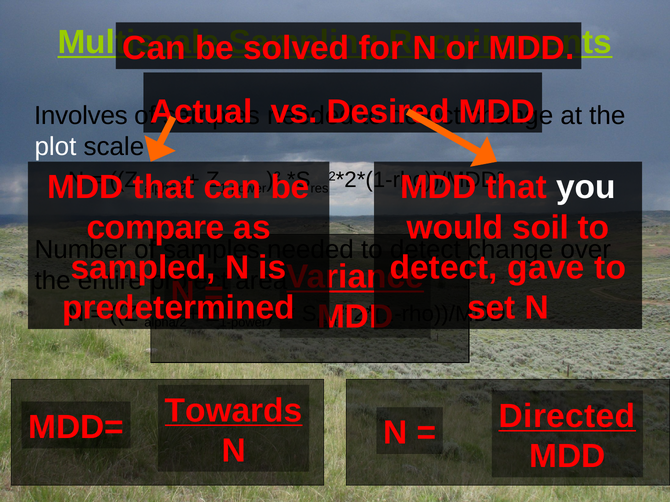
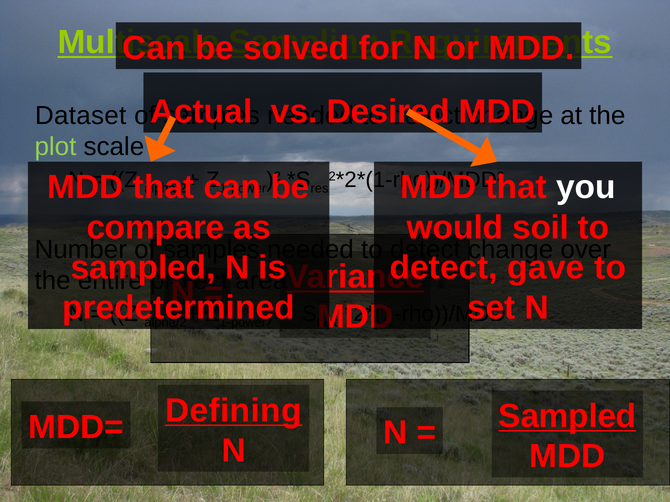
Involves: Involves -> Dataset (81, 116)
plot colour: white -> light green (55, 147)
Towards: Towards -> Defining (233, 411)
Directed: Directed -> Sampled (567, 417)
